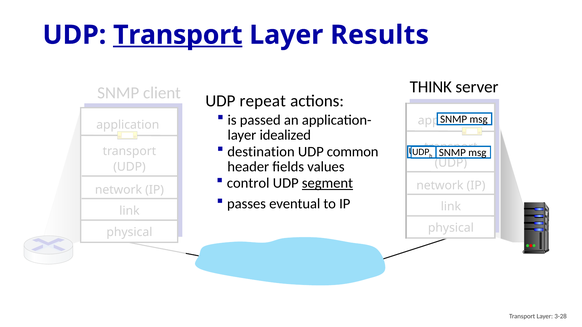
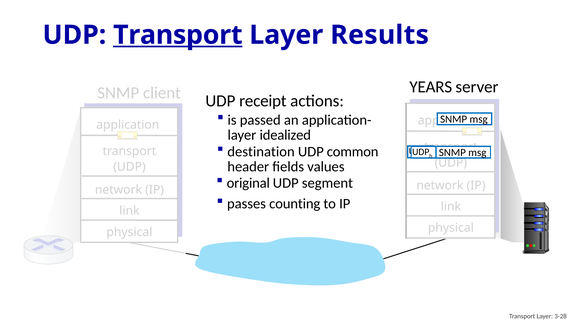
THINK: THINK -> YEARS (431, 87)
repeat: repeat -> receipt (263, 101)
control: control -> original (248, 183)
segment underline: present -> none (327, 183)
eventual: eventual -> counting (295, 204)
